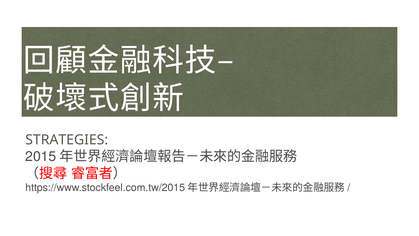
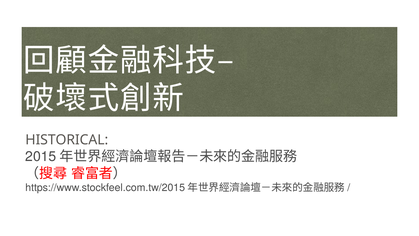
STRATEGIES: STRATEGIES -> HISTORICAL (67, 140)
